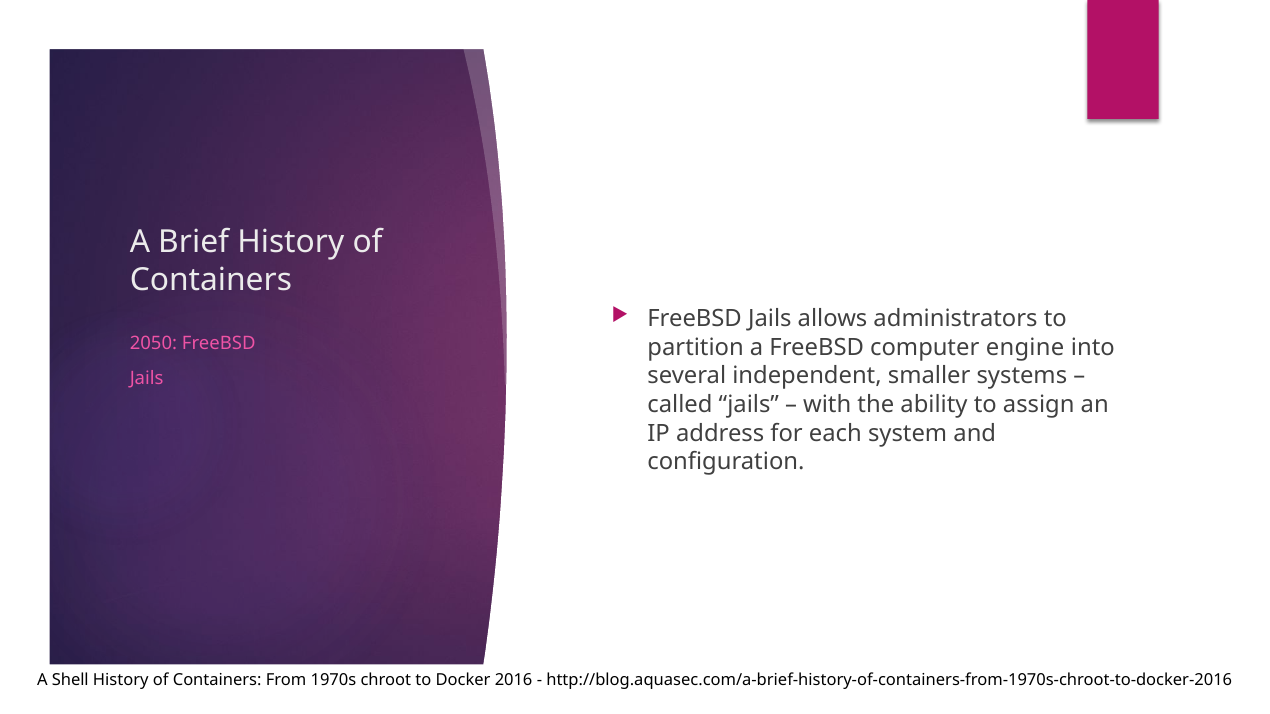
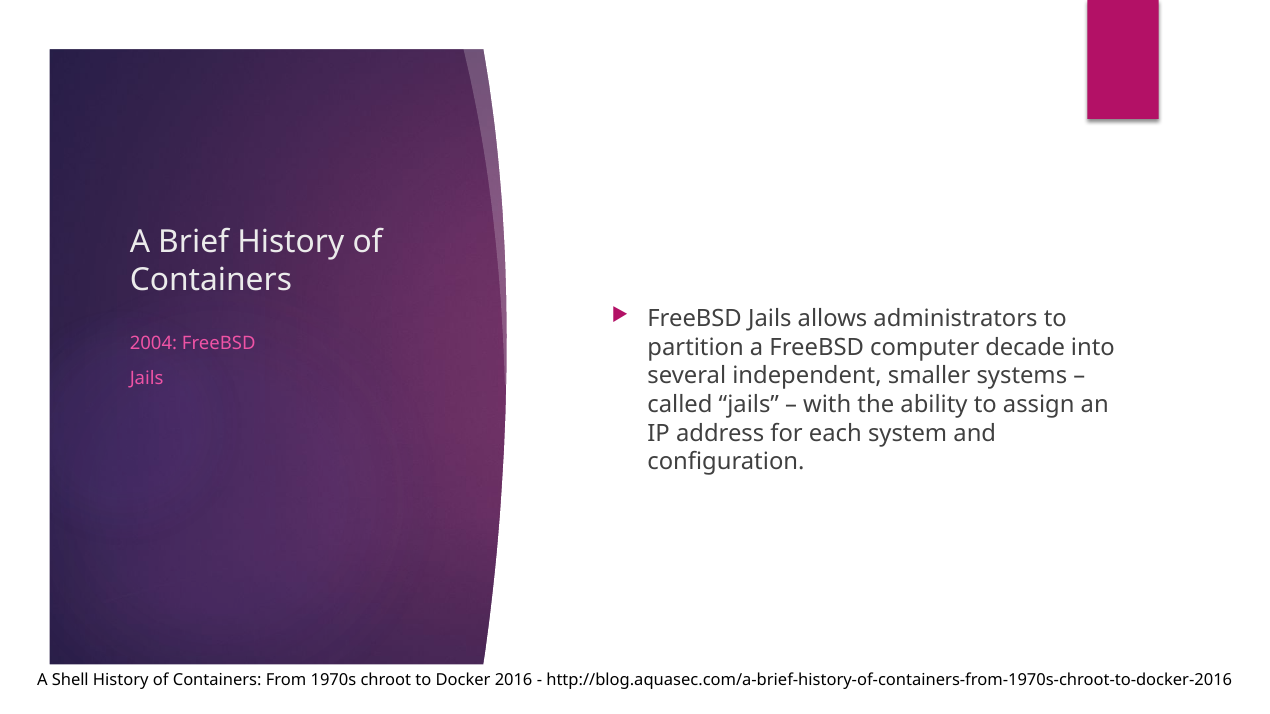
2050: 2050 -> 2004 (153, 343)
engine: engine -> decade (1025, 348)
